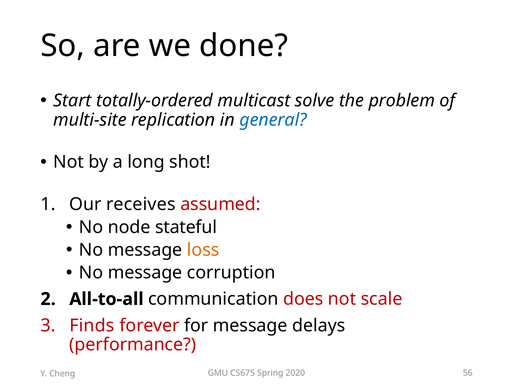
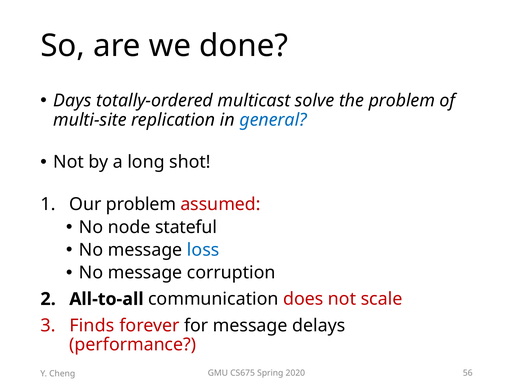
Start: Start -> Days (72, 101)
Our receives: receives -> problem (141, 204)
loss colour: orange -> blue (203, 250)
